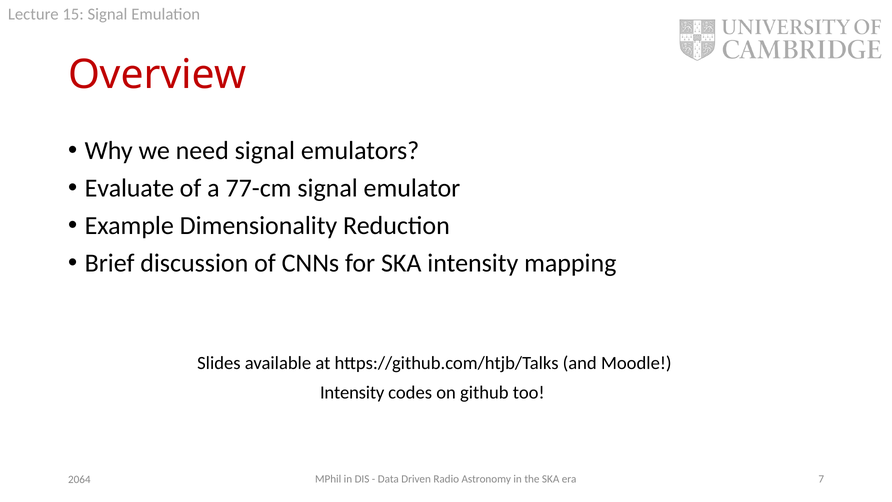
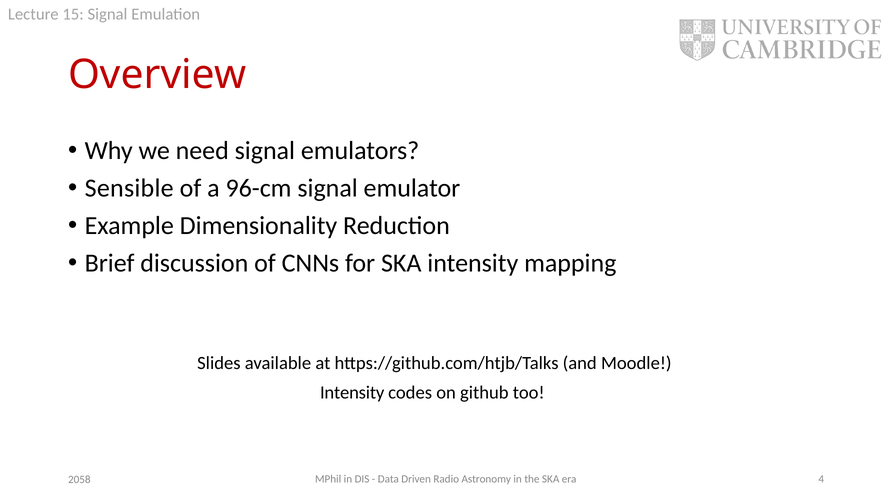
Evaluate: Evaluate -> Sensible (129, 188)
77-cm: 77-cm -> 96-cm (259, 188)
7: 7 -> 4 (821, 479)
2064: 2064 -> 2058 (79, 479)
